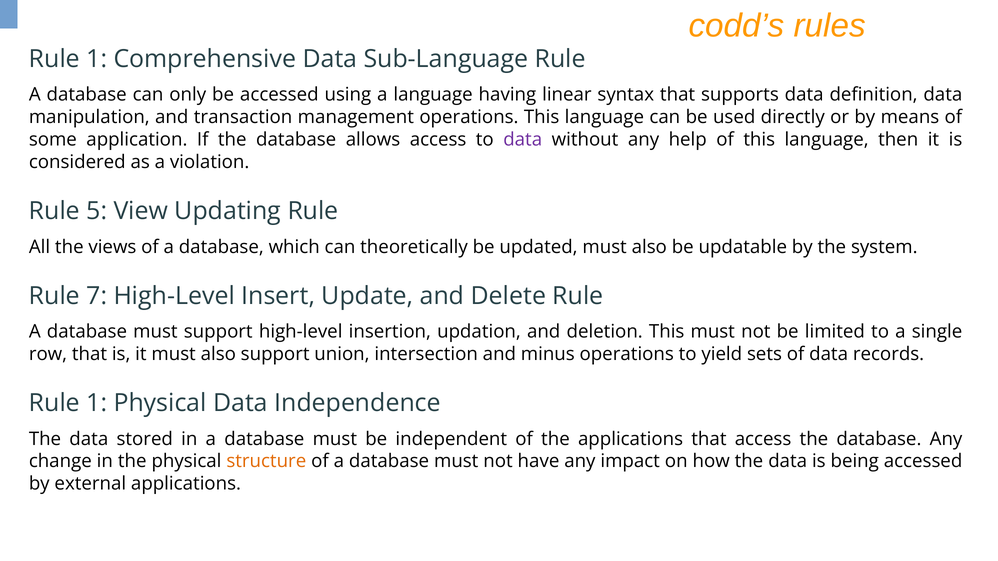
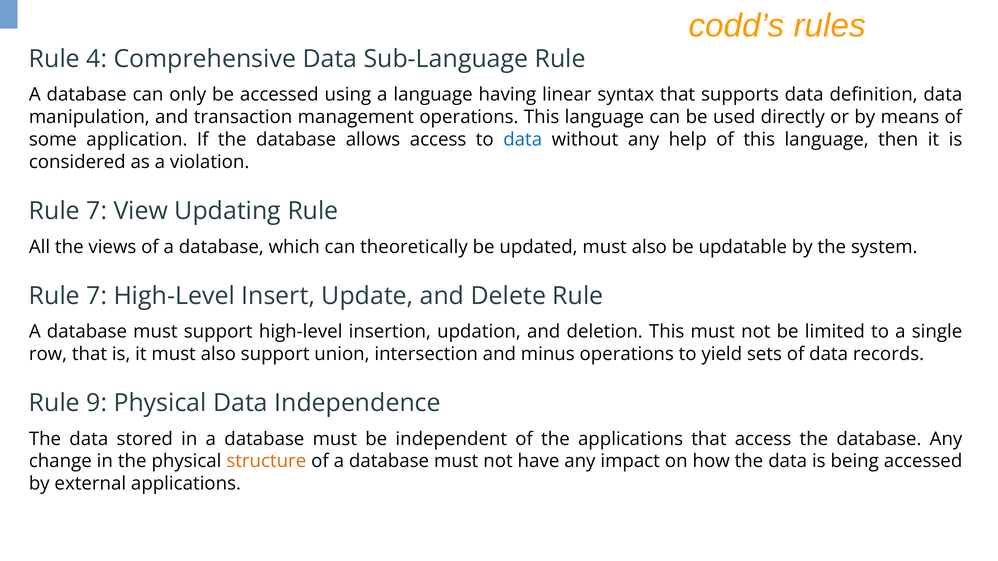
1: 1 -> 4 (97, 59)
data colour: purple -> blue (523, 140)
5: 5 -> 7 (97, 211)
1: 1 -> 9 (97, 403)
